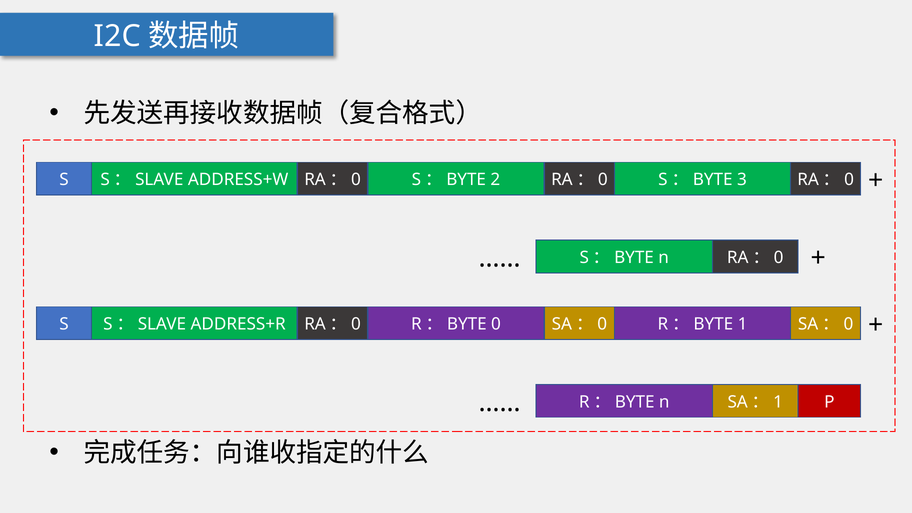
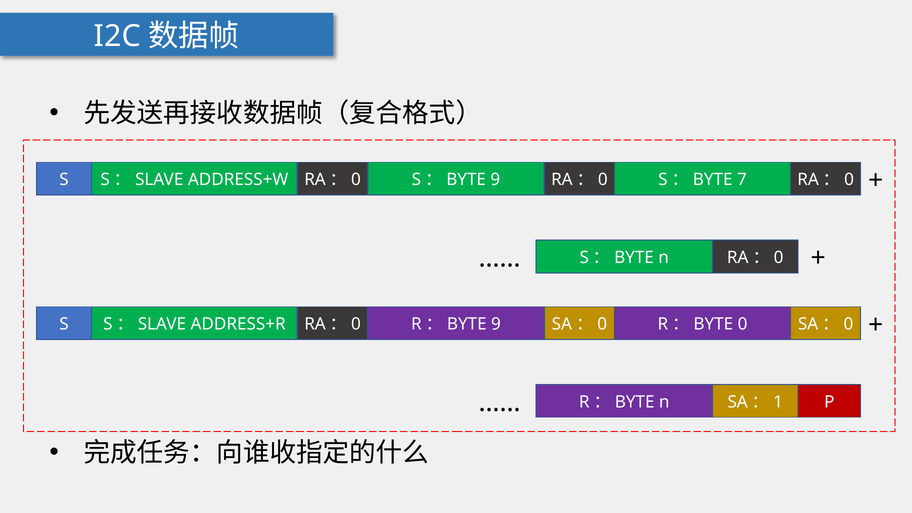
S：BYTE 2: 2 -> 9 (495, 180)
3: 3 -> 7 (742, 180)
R：BYTE 0: 0 -> 9 (496, 324)
1: 1 -> 0 (743, 324)
